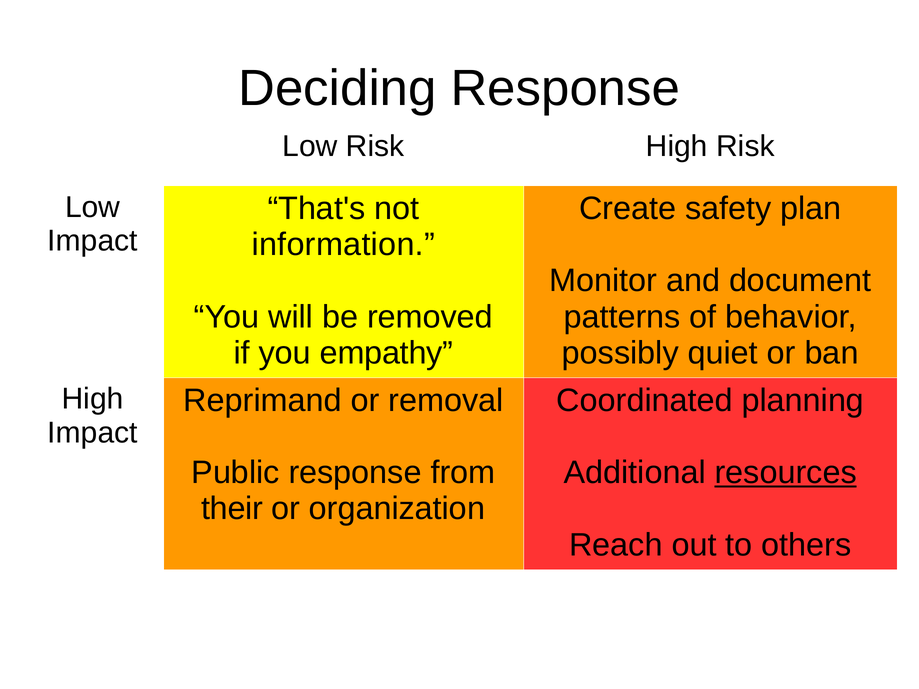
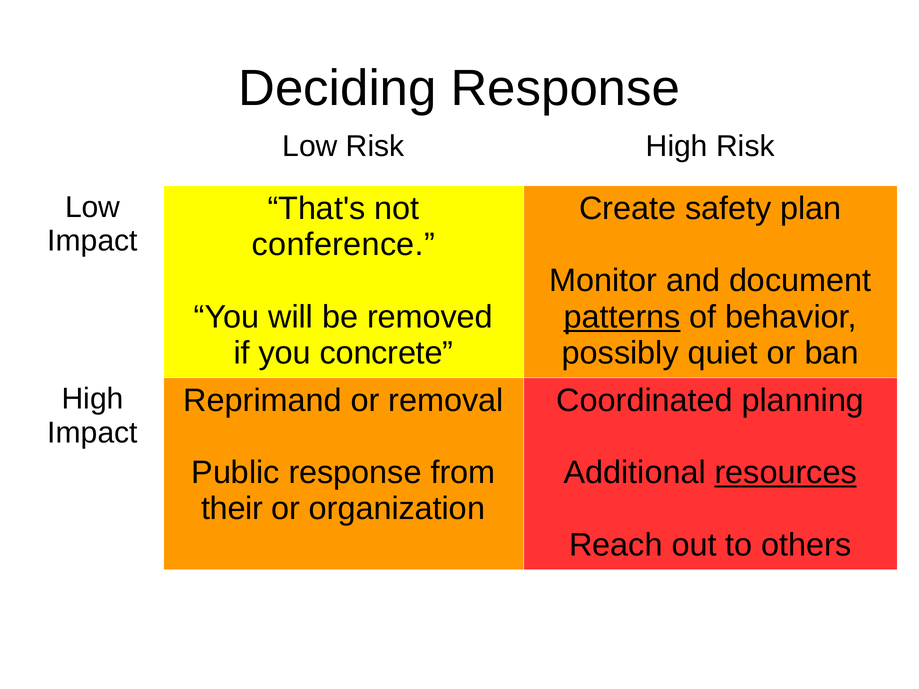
information: information -> conference (343, 245)
patterns underline: none -> present (622, 317)
empathy: empathy -> concrete (387, 353)
